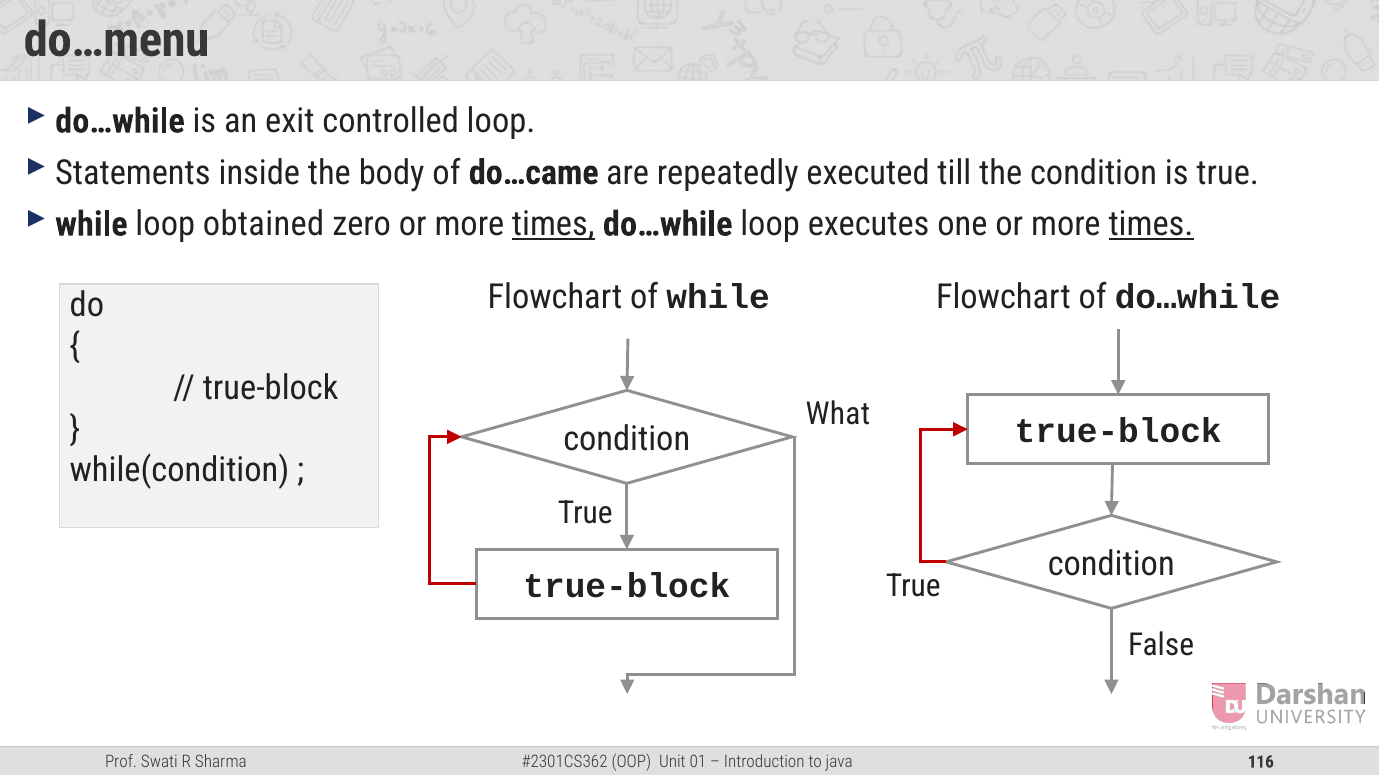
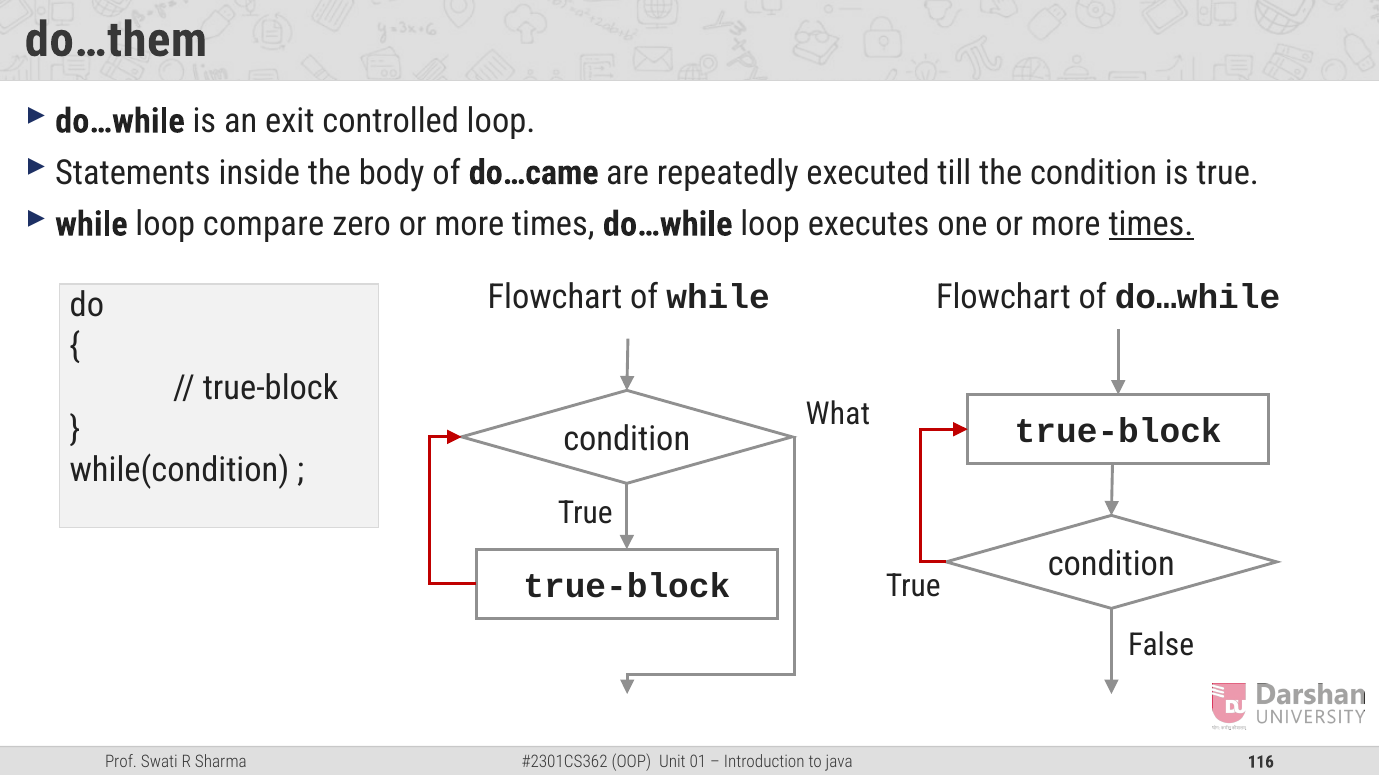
do…menu: do…menu -> do…them (116, 40)
obtained: obtained -> compare (264, 224)
times underline: present -> none (553, 224)
